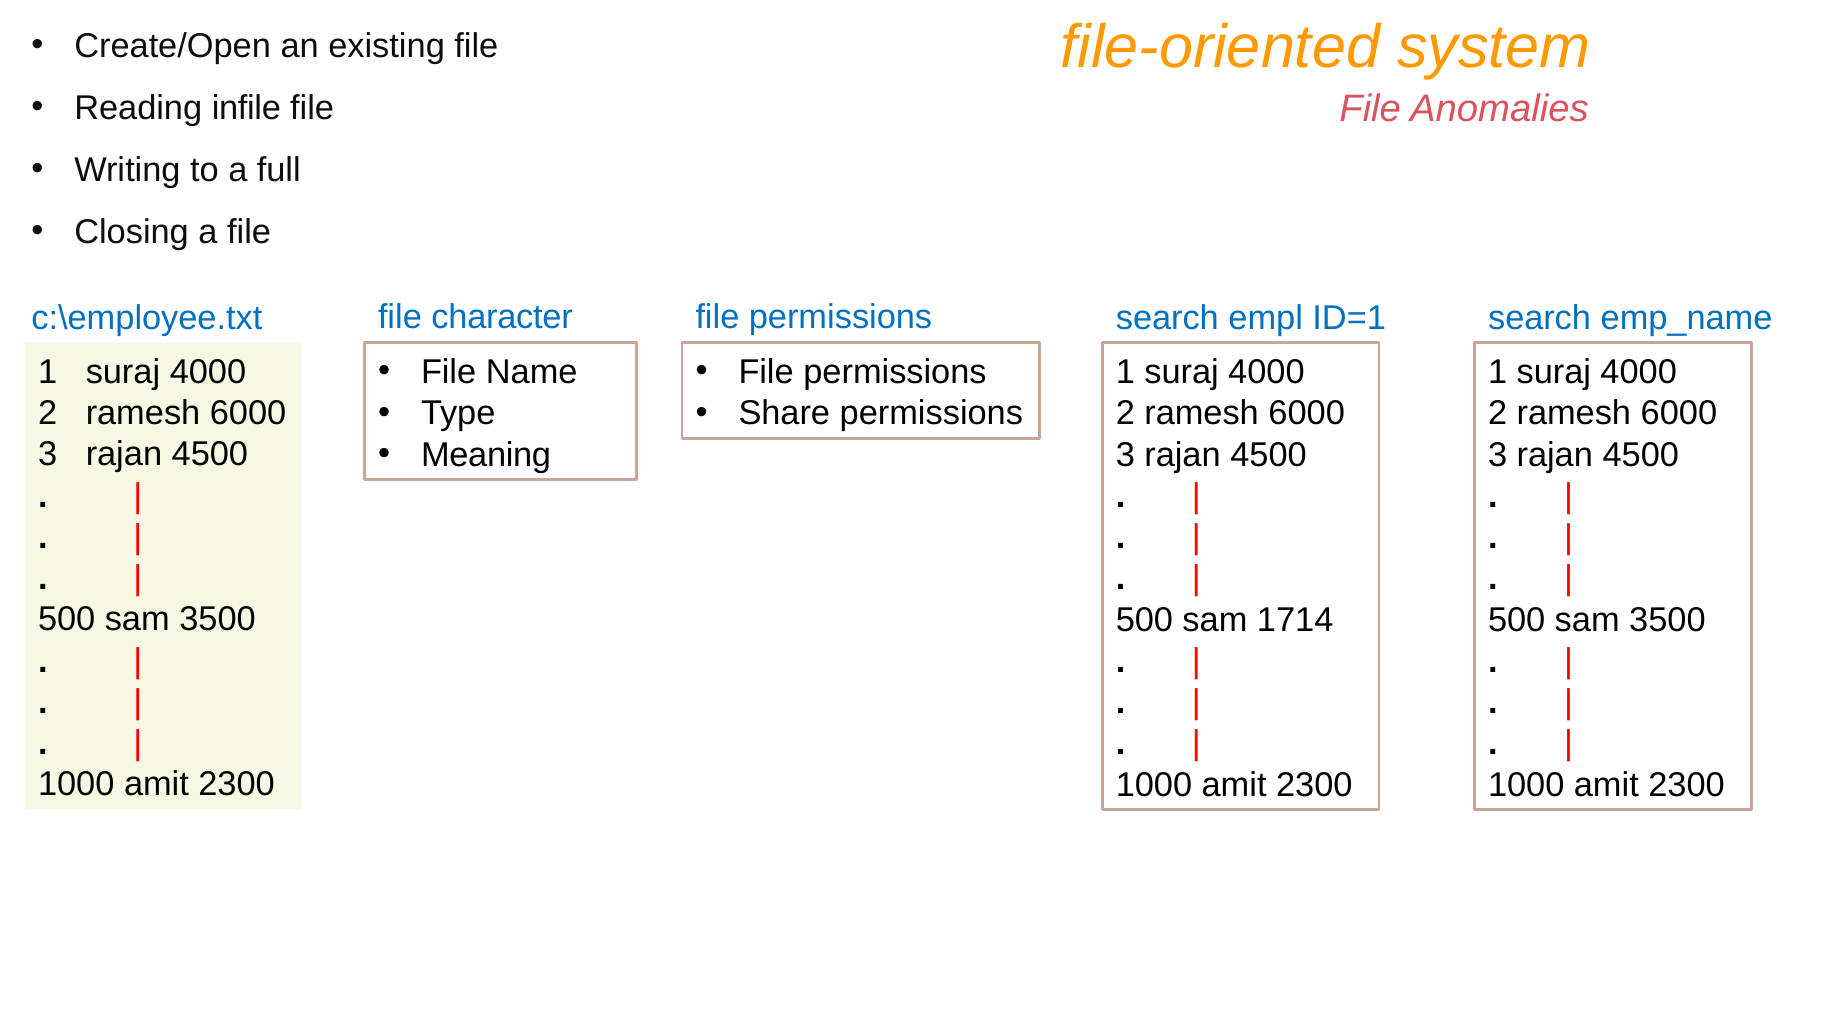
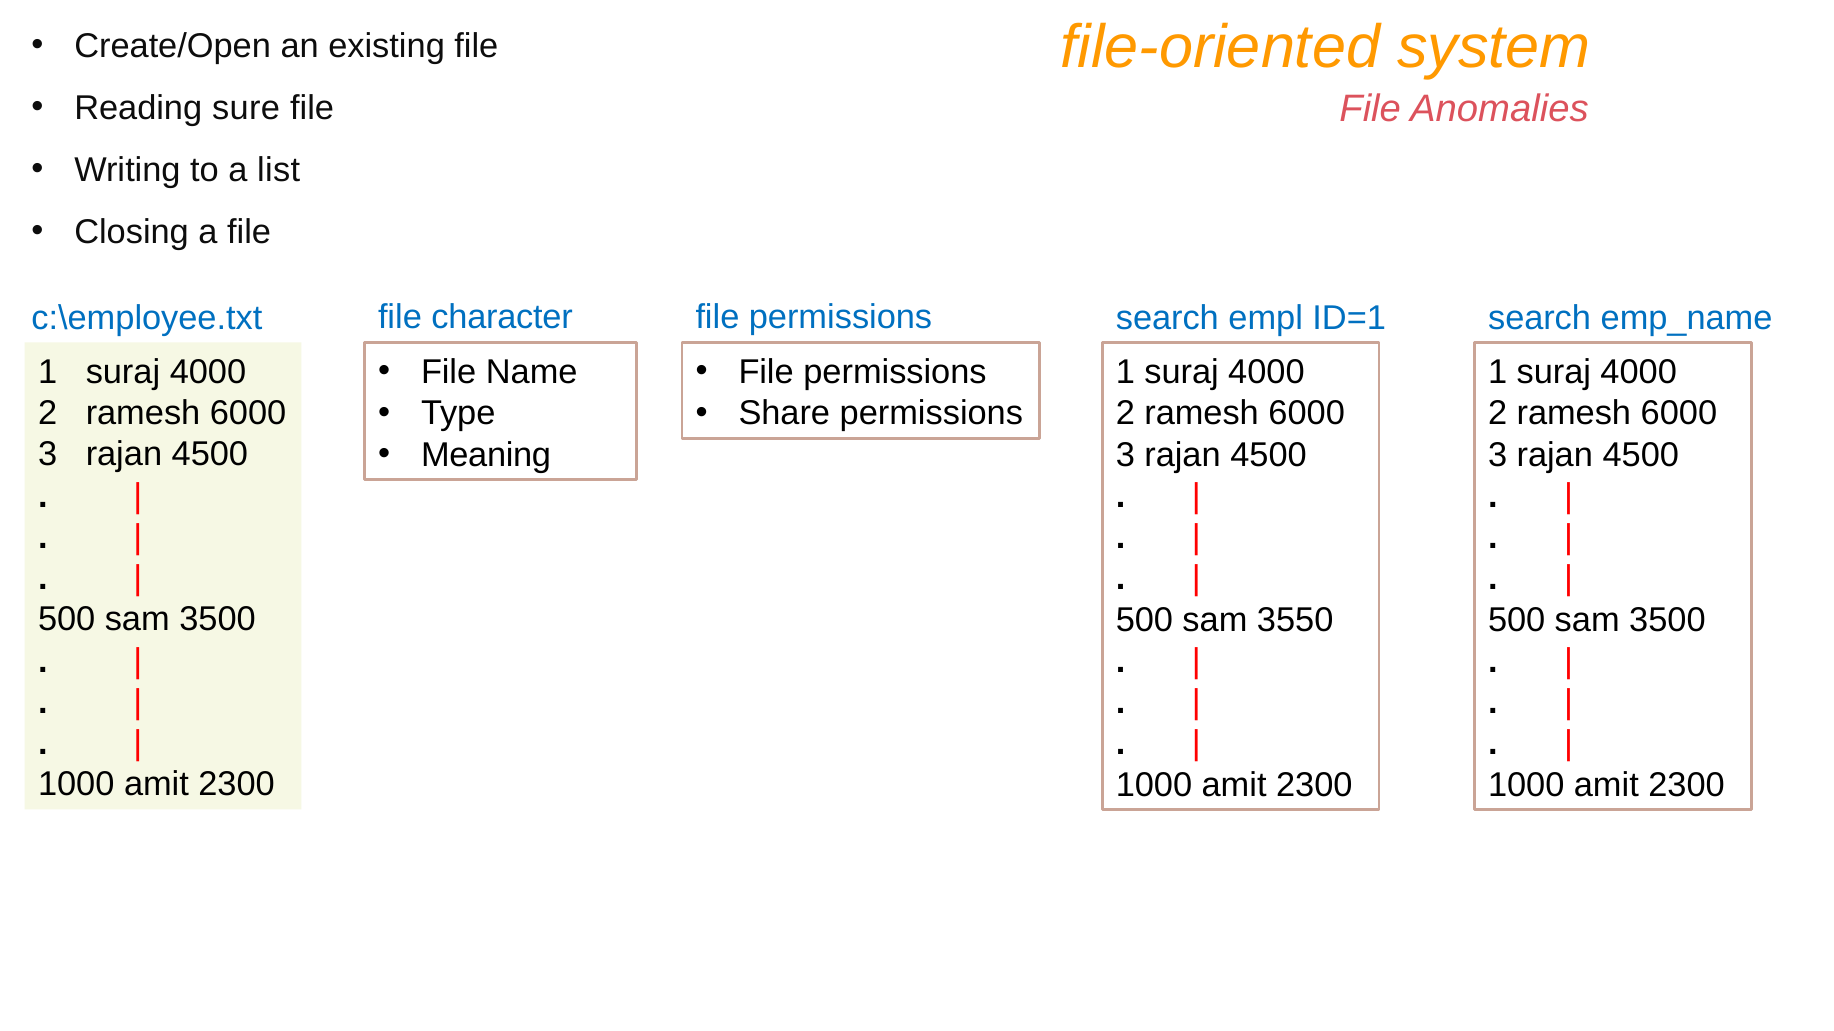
infile: infile -> sure (246, 108)
full: full -> list (279, 170)
1714: 1714 -> 3550 (1295, 620)
